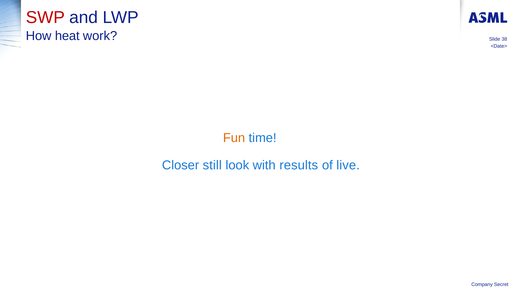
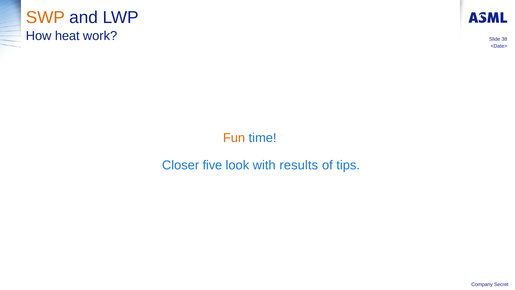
SWP colour: red -> orange (45, 18)
still: still -> five (212, 165)
live: live -> tips (348, 165)
